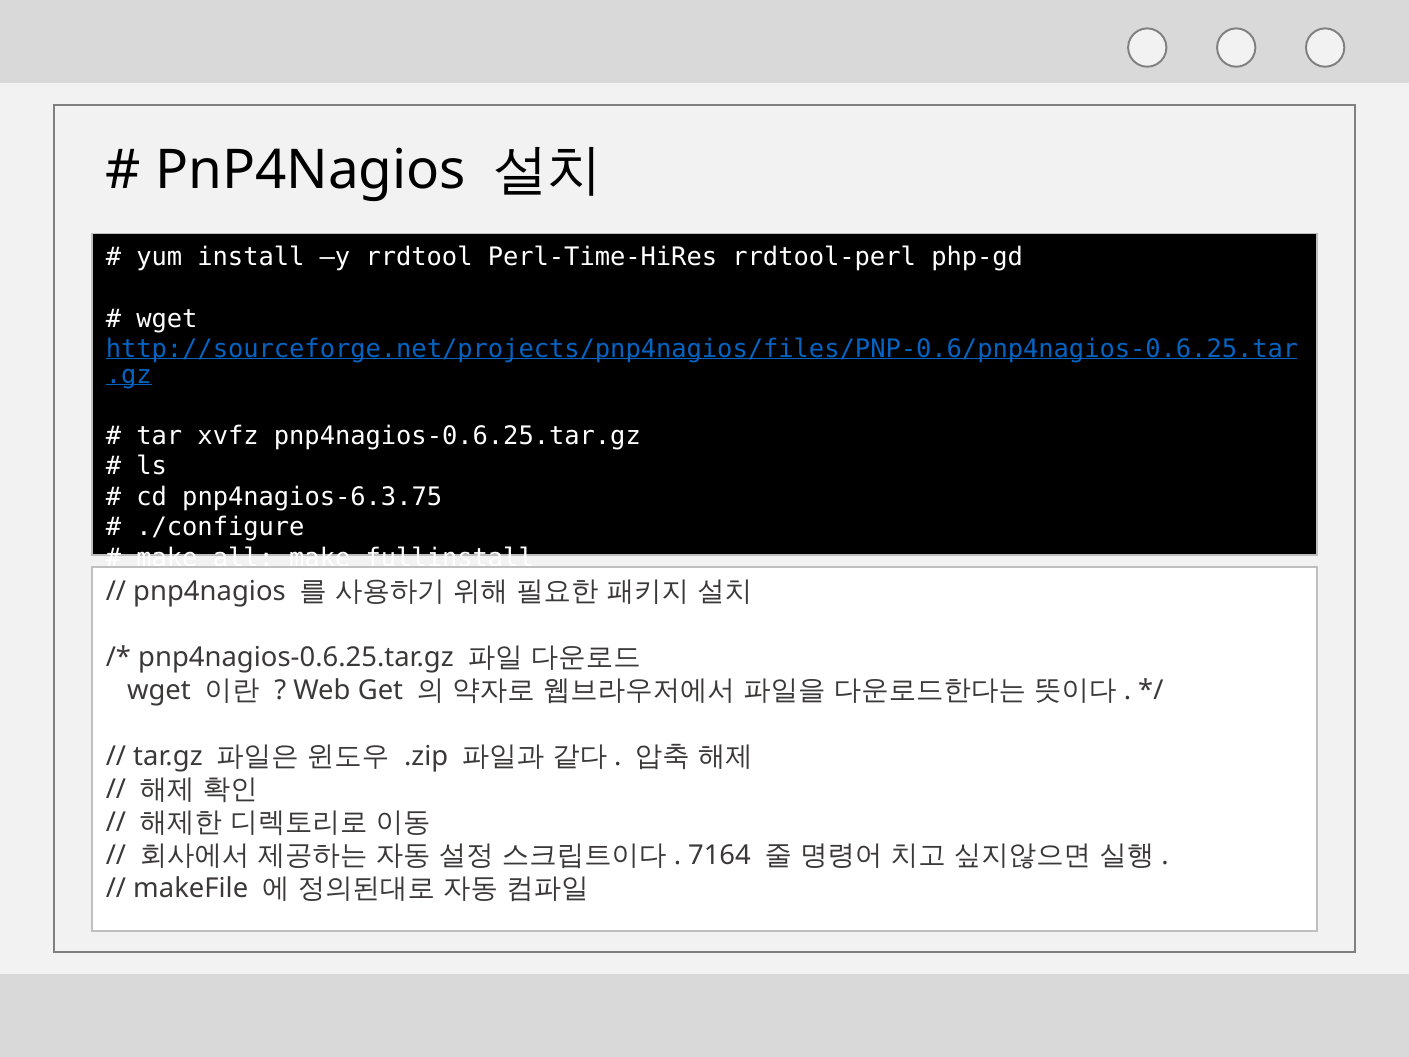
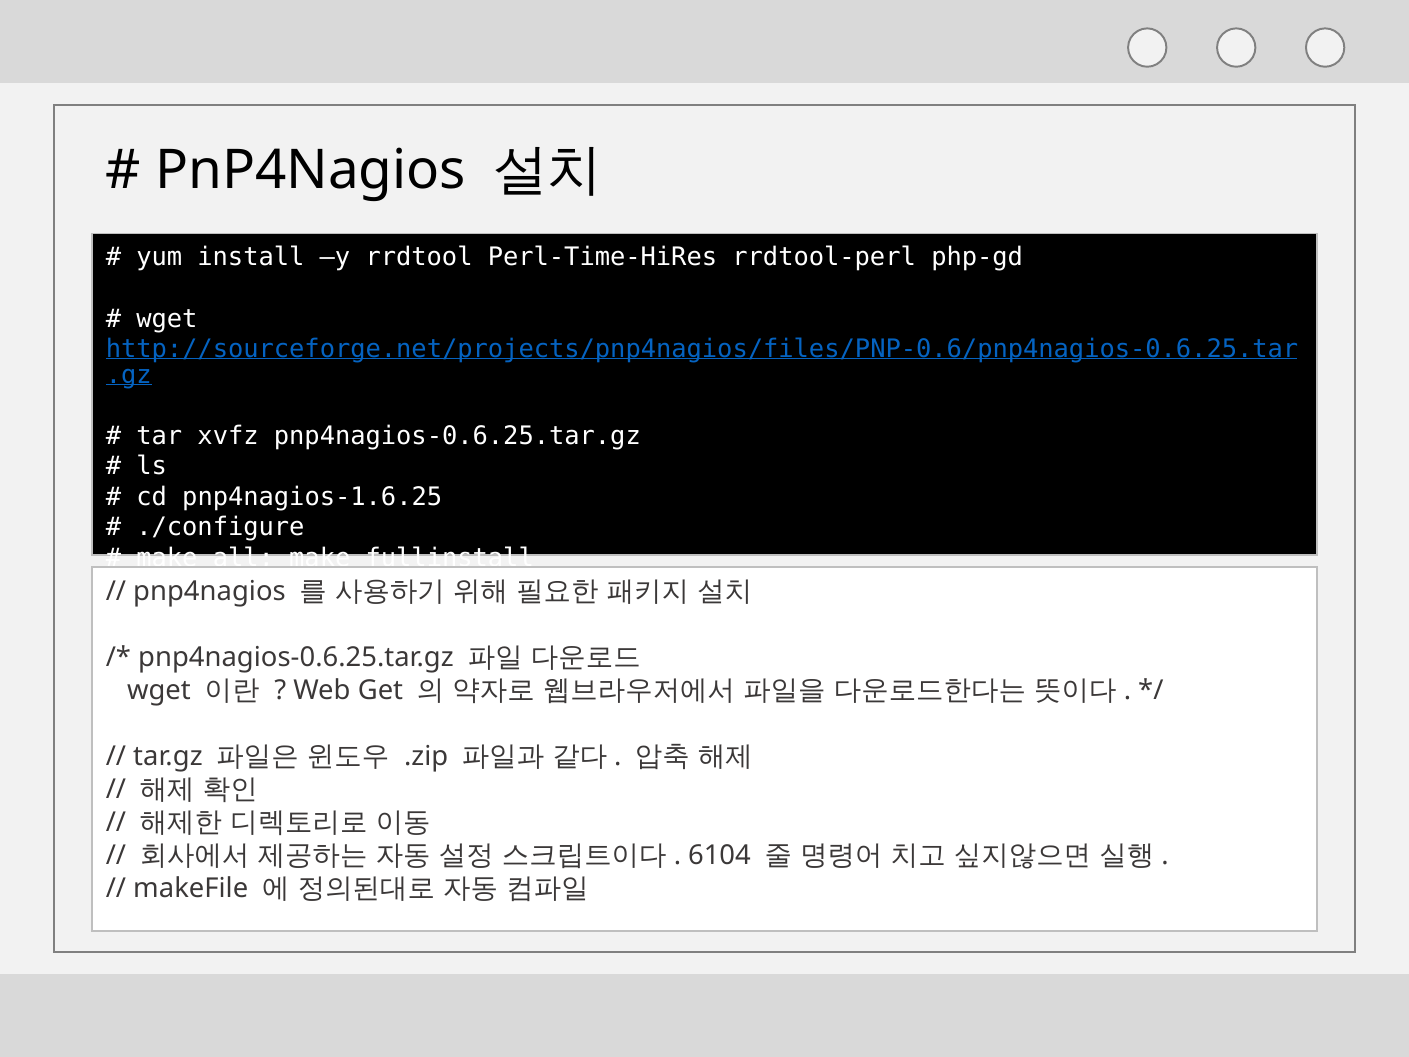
pnp4nagios-6.3.75: pnp4nagios-6.3.75 -> pnp4nagios-1.6.25 (312, 497)
7164: 7164 -> 6104 (719, 855)
